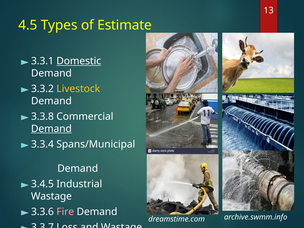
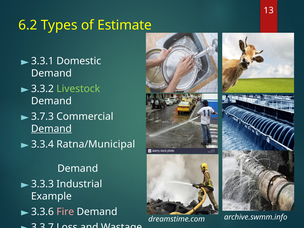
4.5: 4.5 -> 6.2 (28, 25)
Domestic underline: present -> none (79, 61)
Livestock colour: yellow -> light green (78, 89)
3.3.8: 3.3.8 -> 3.7.3 (42, 117)
Spans/Municipal: Spans/Municipal -> Ratna/Municipal (96, 144)
3.4.5: 3.4.5 -> 3.3.3 (42, 184)
Wastage: Wastage -> Example (51, 196)
